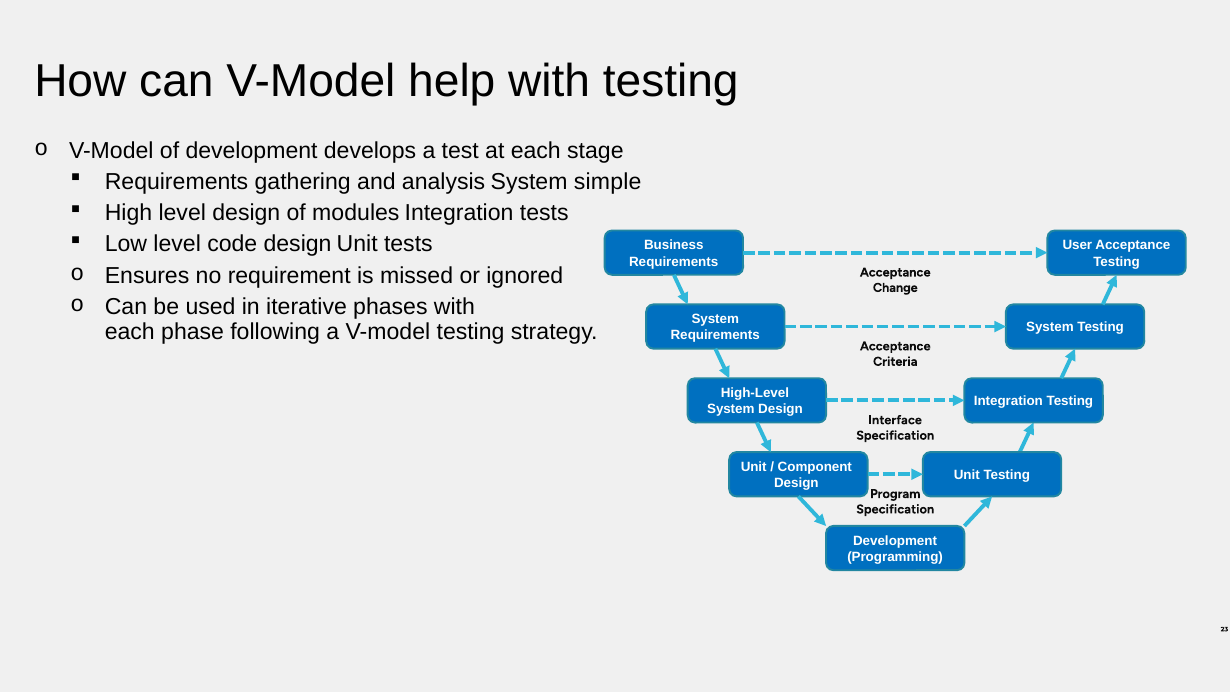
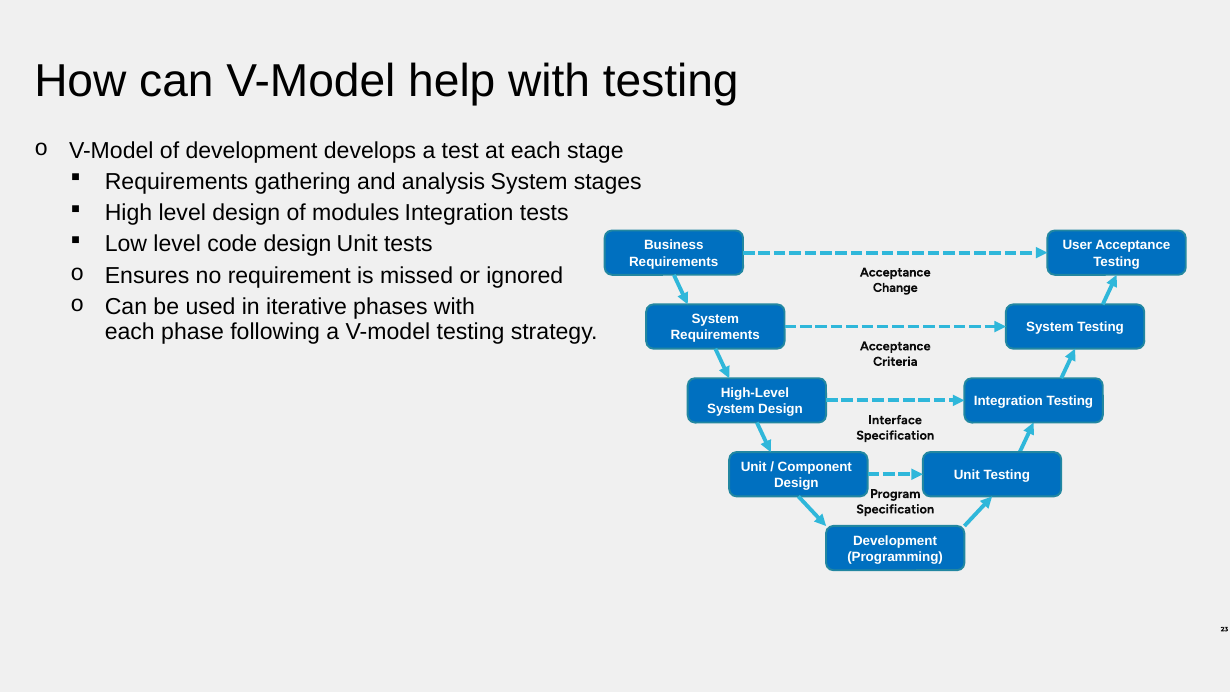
simple: simple -> stages (608, 182)
